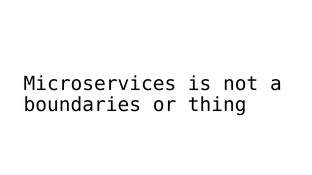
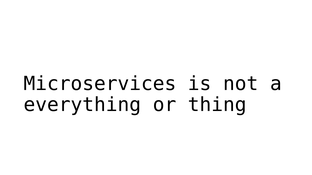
boundaries: boundaries -> everything (82, 105)
